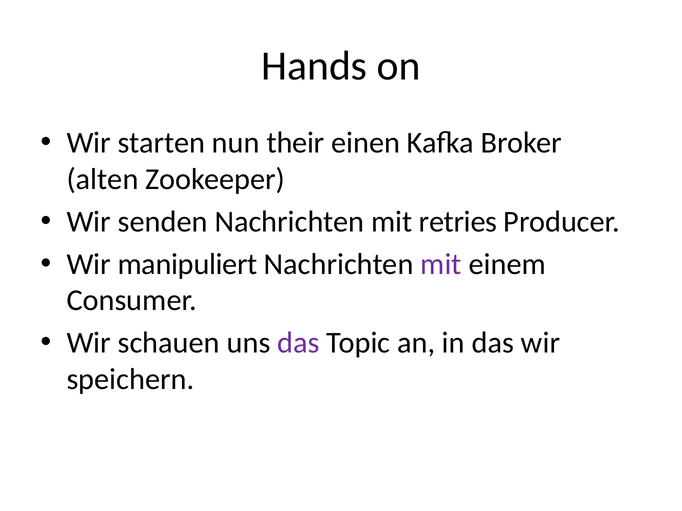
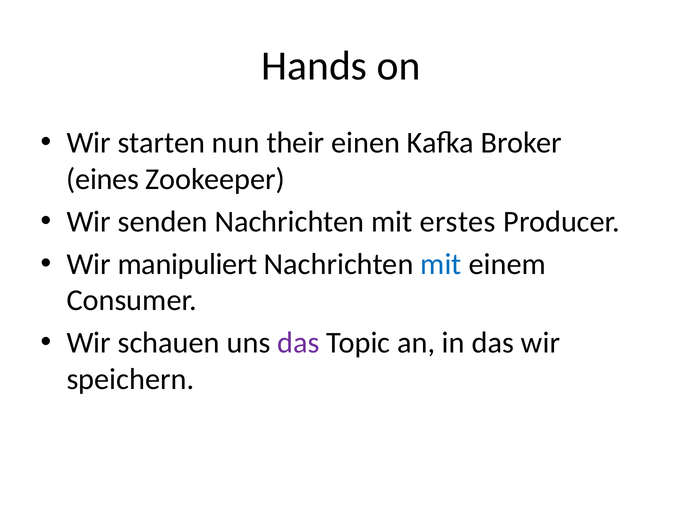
alten: alten -> eines (103, 179)
retries: retries -> erstes (458, 222)
mit colour: purple -> blue (441, 264)
